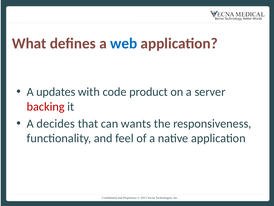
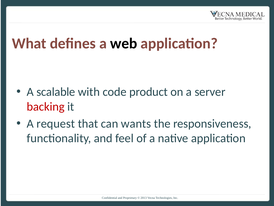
web colour: blue -> black (124, 43)
updates: updates -> scalable (56, 92)
decides: decides -> request (56, 123)
